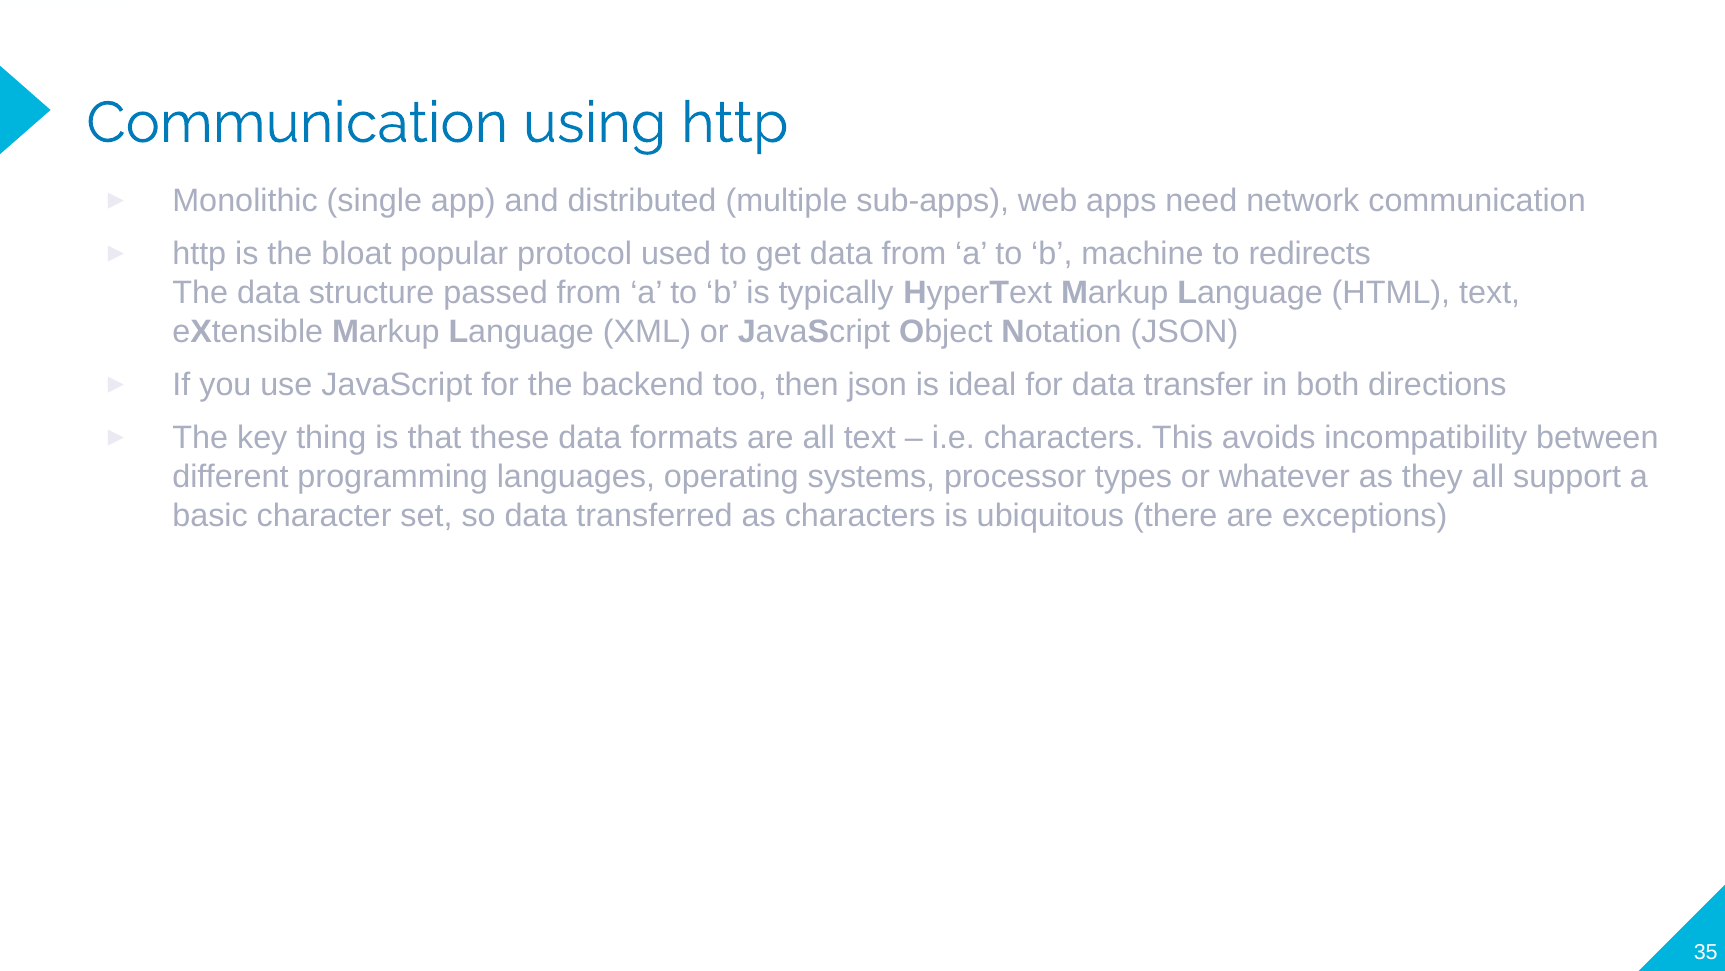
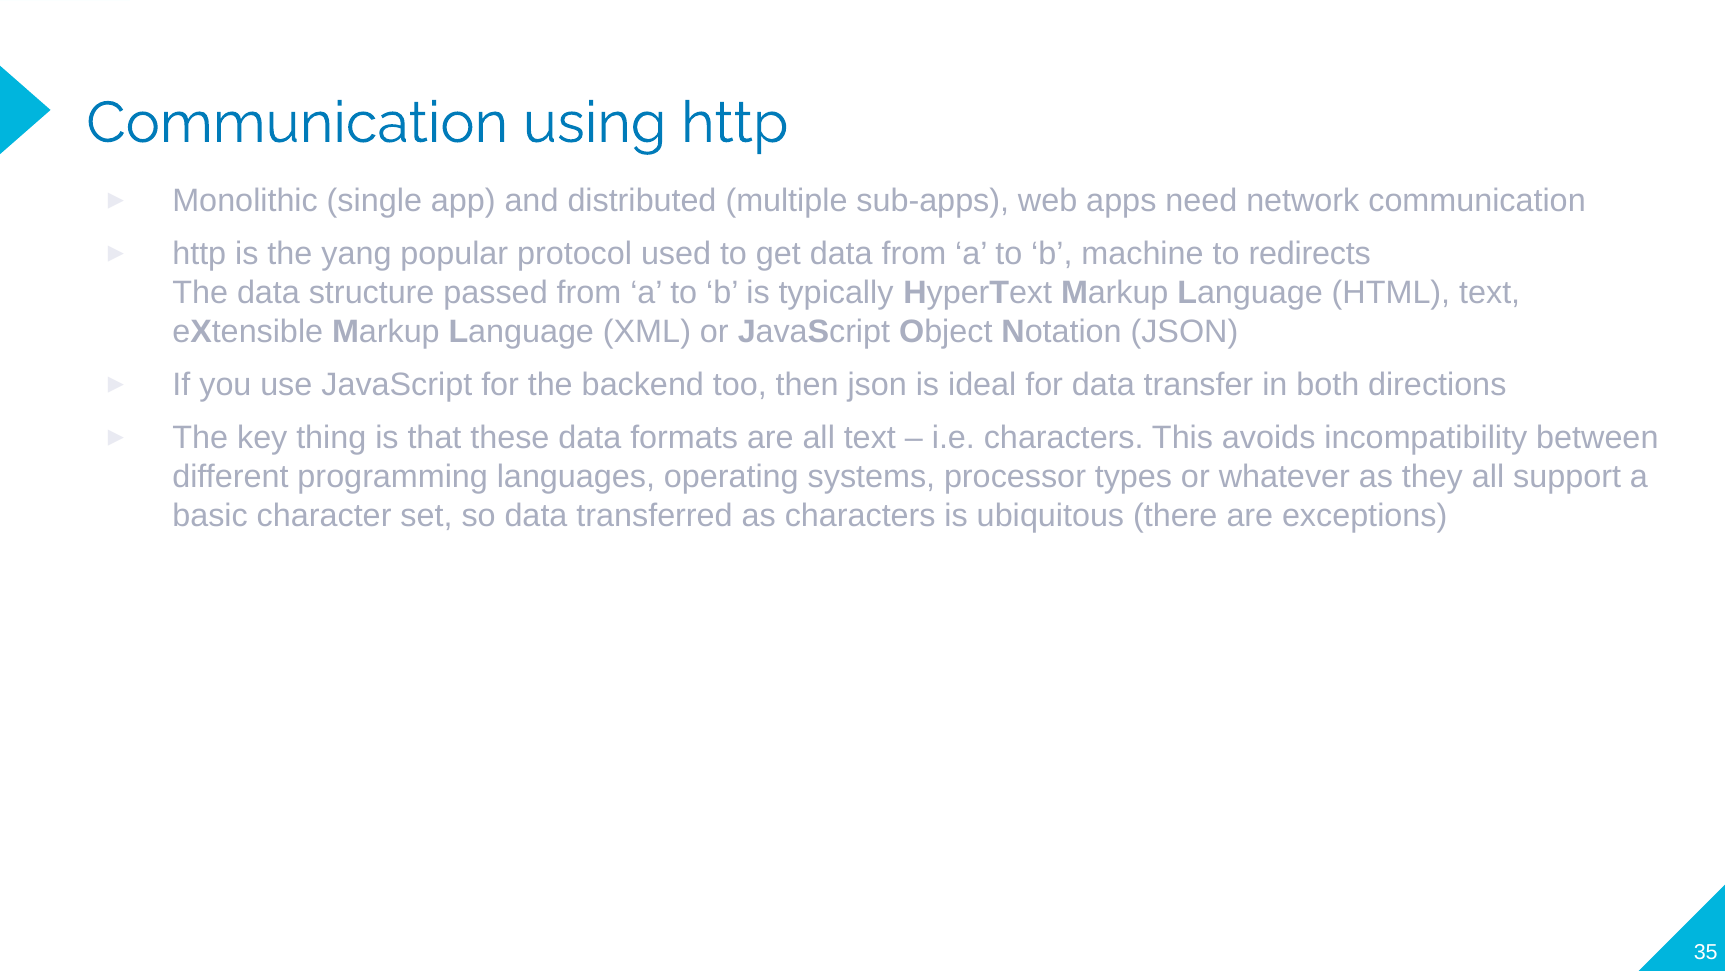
bloat: bloat -> yang (356, 254)
